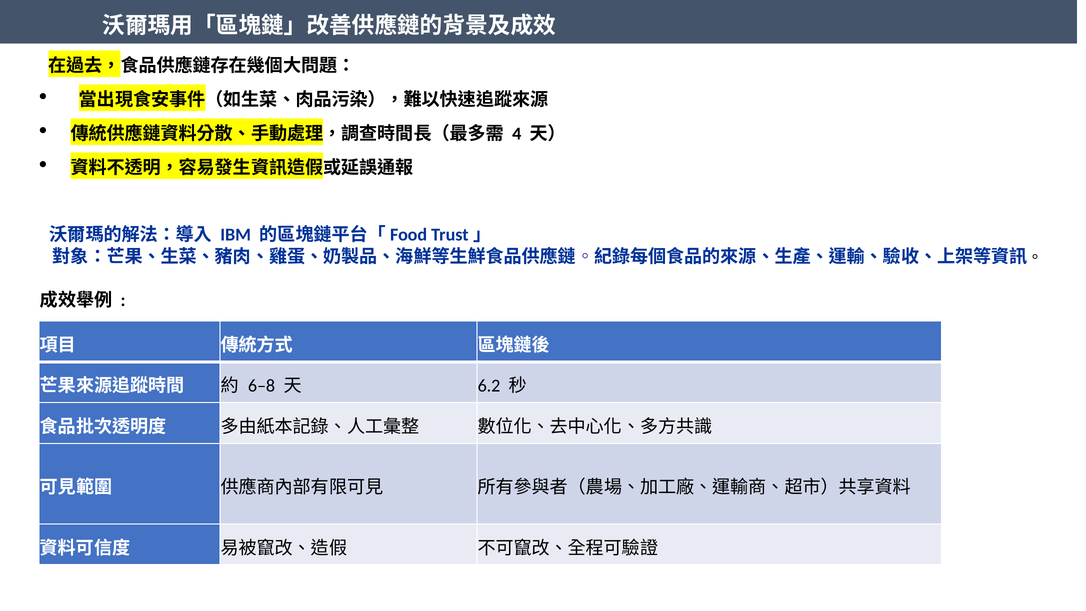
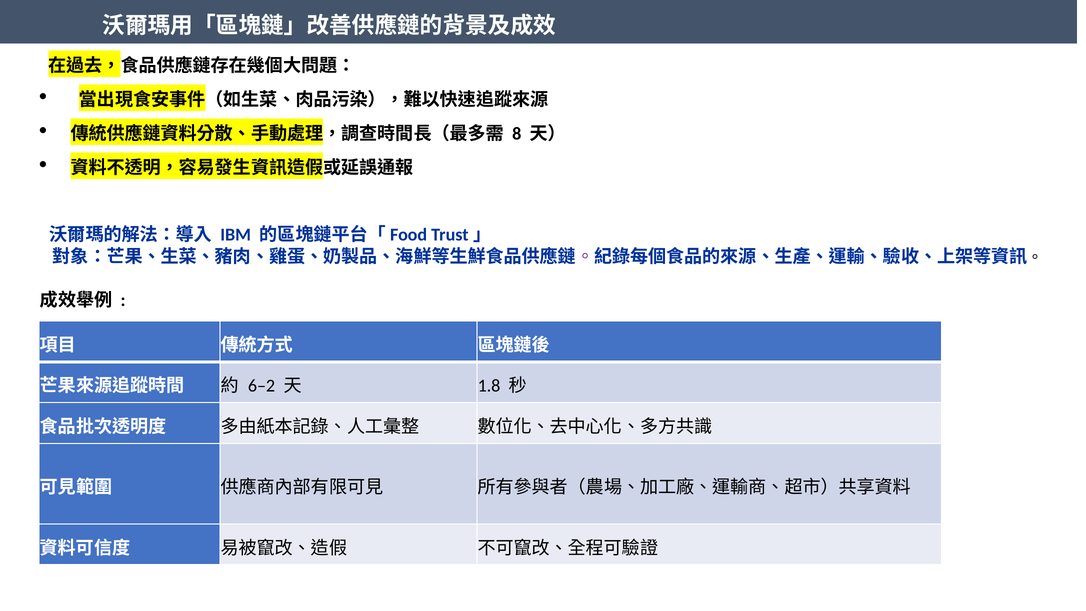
4: 4 -> 8 (517, 134)
6–8: 6–8 -> 6–2 (262, 386)
6.2: 6.2 -> 1.8 (489, 386)
